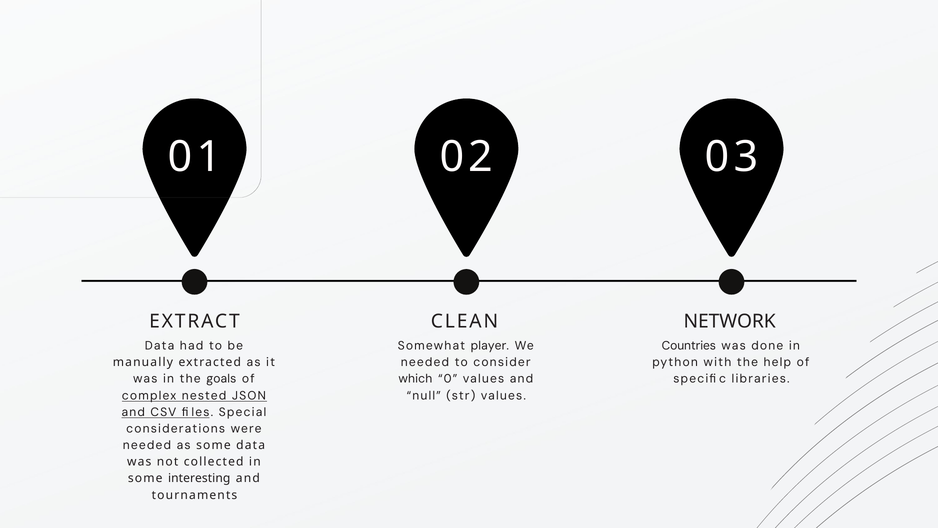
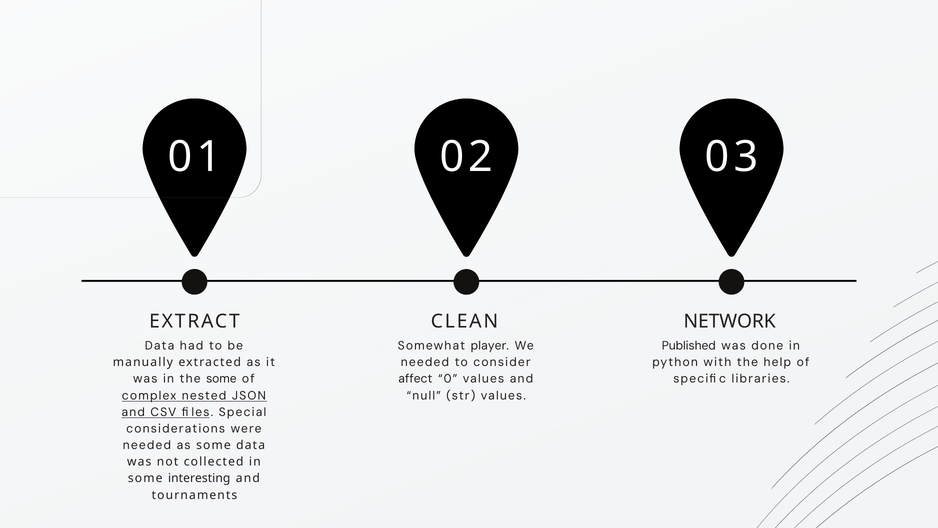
Countries: Countries -> Published (689, 346)
the goals: goals -> some (221, 379)
which: which -> affect (415, 379)
